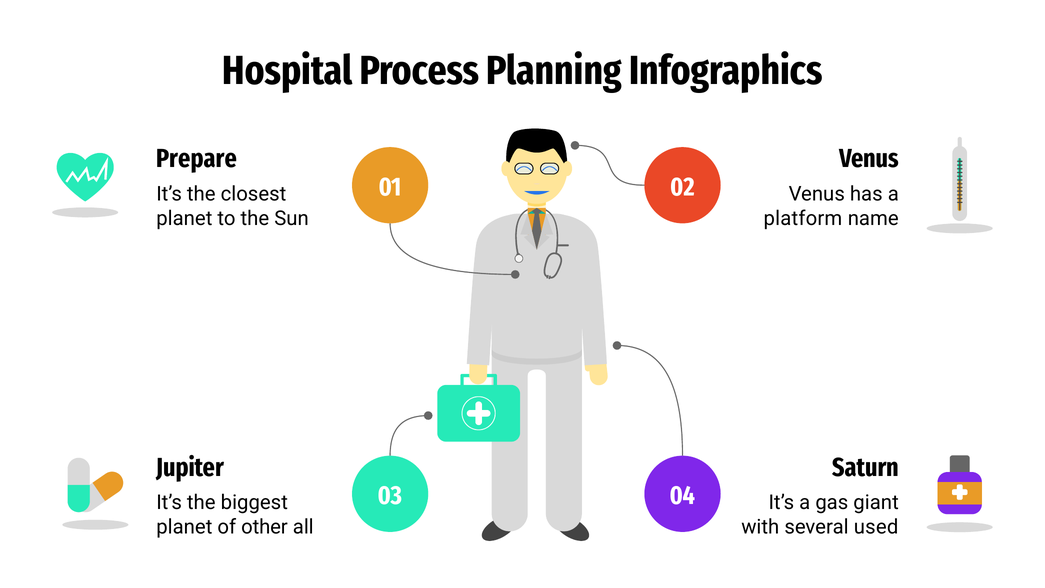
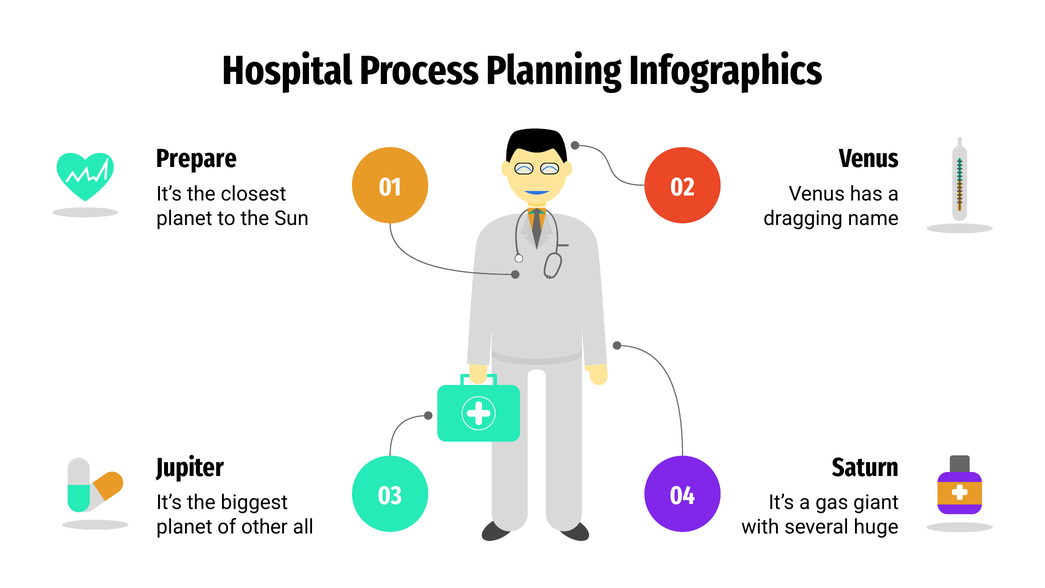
platform: platform -> dragging (803, 218)
used: used -> huge (876, 527)
